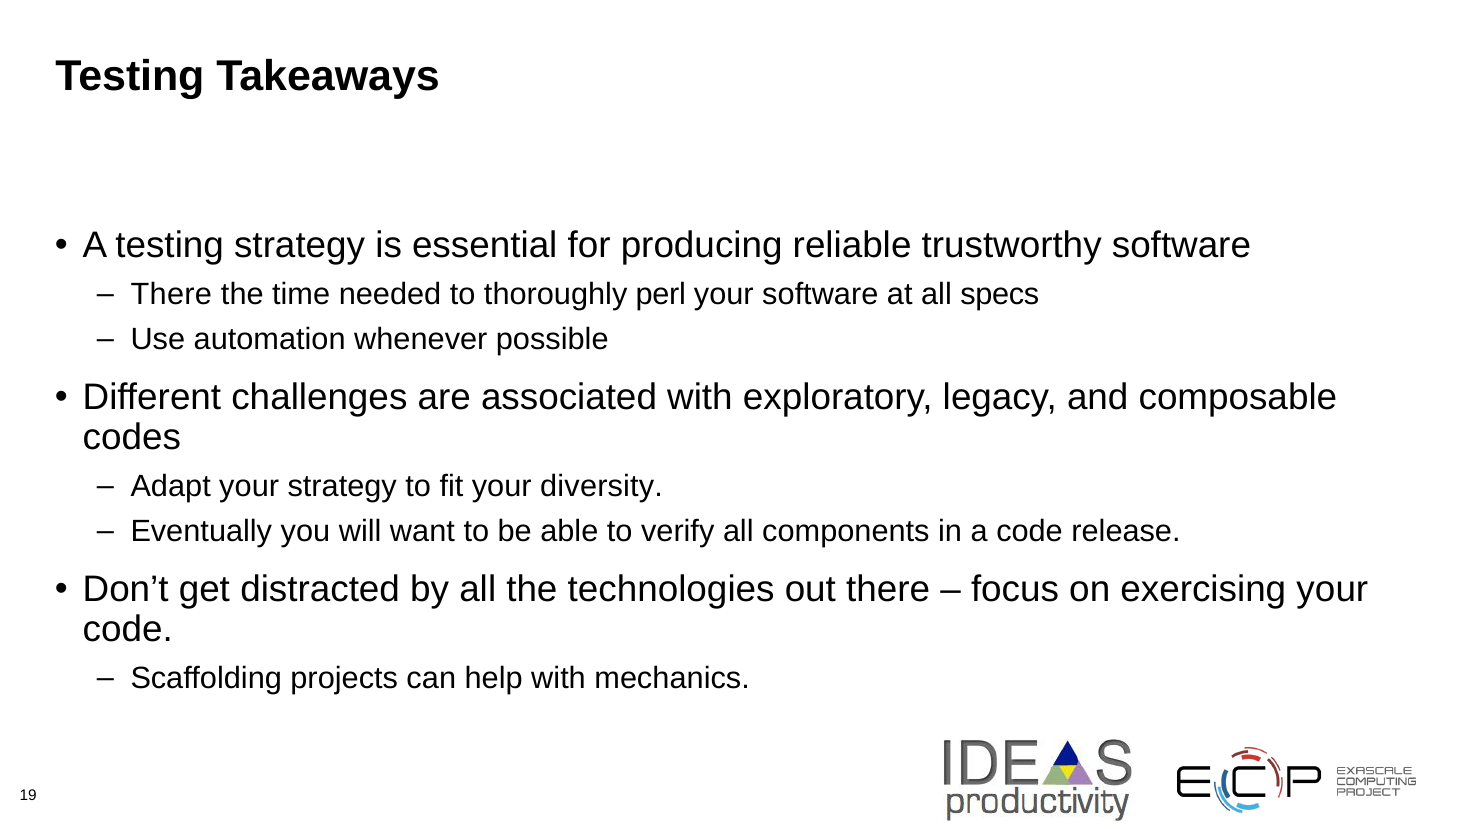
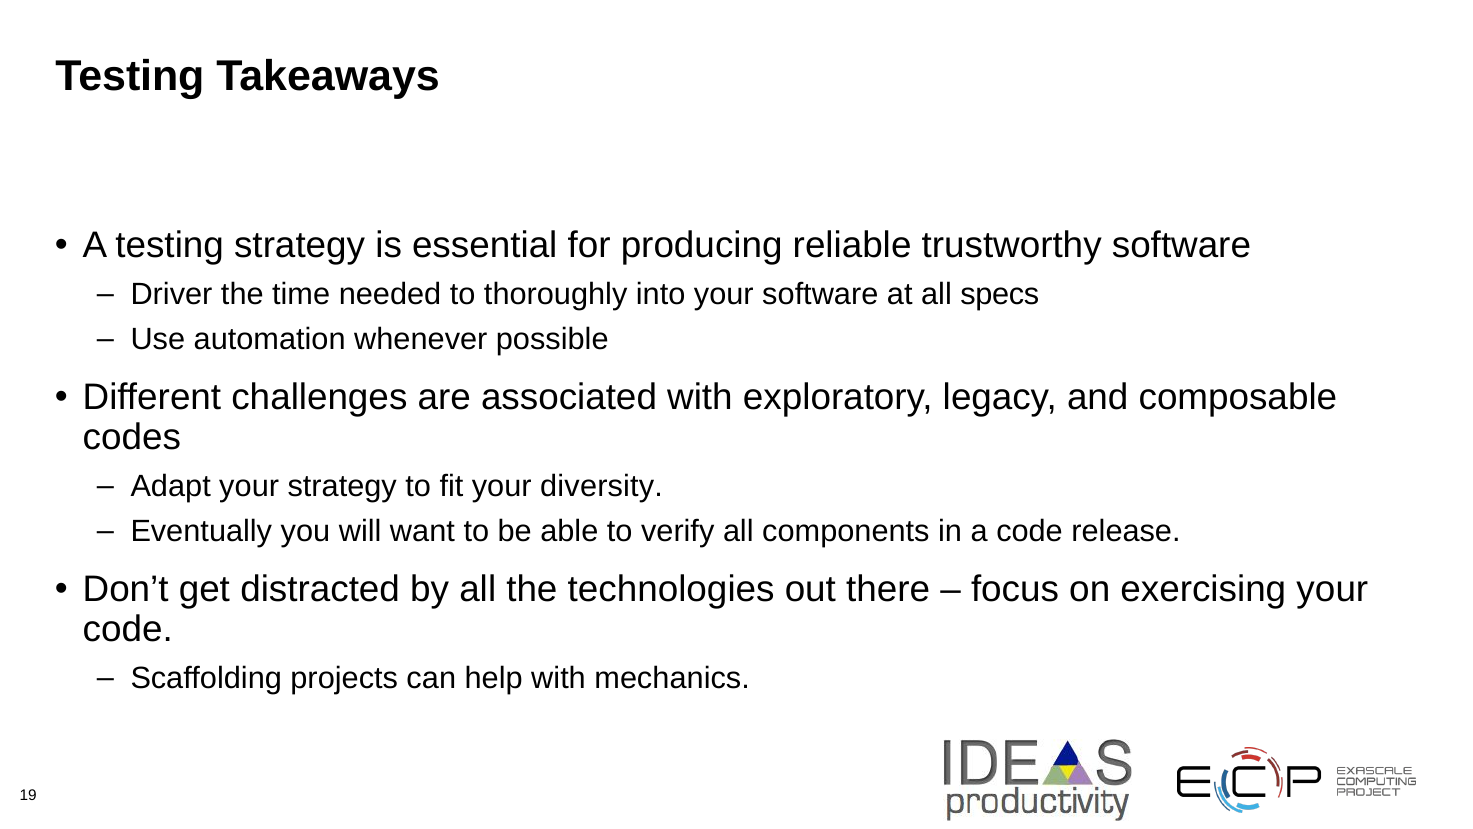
There: There -> Driver (171, 294)
perl: perl -> into (661, 294)
